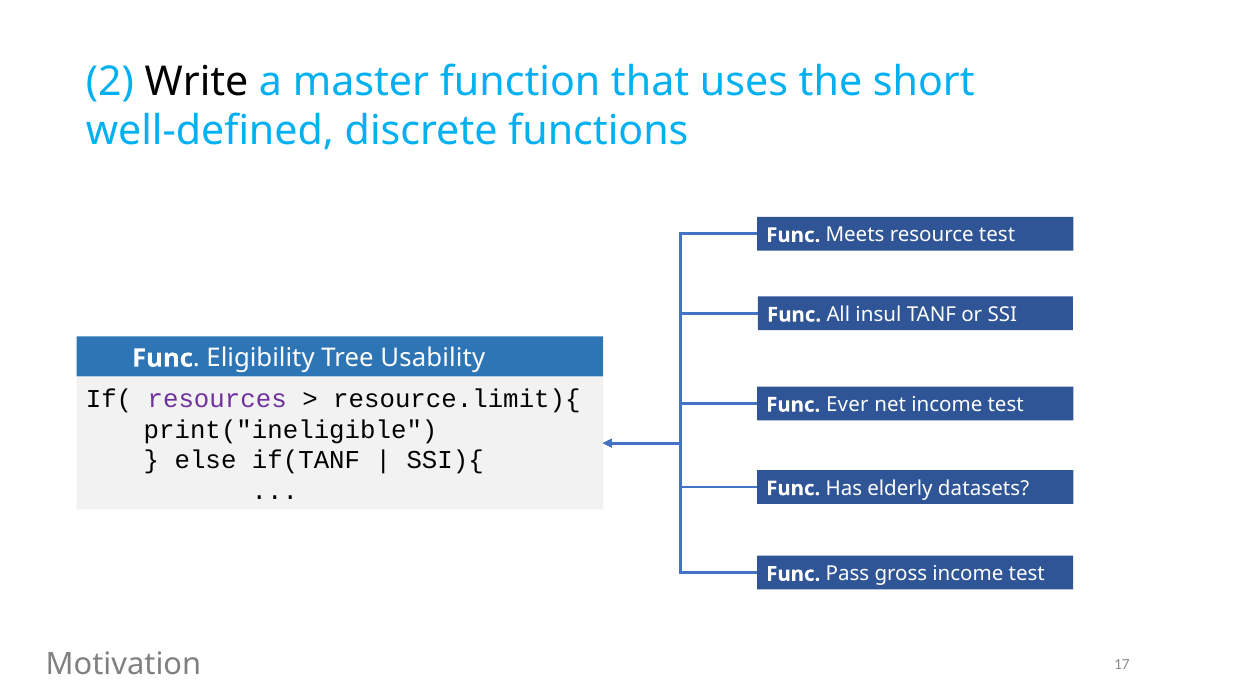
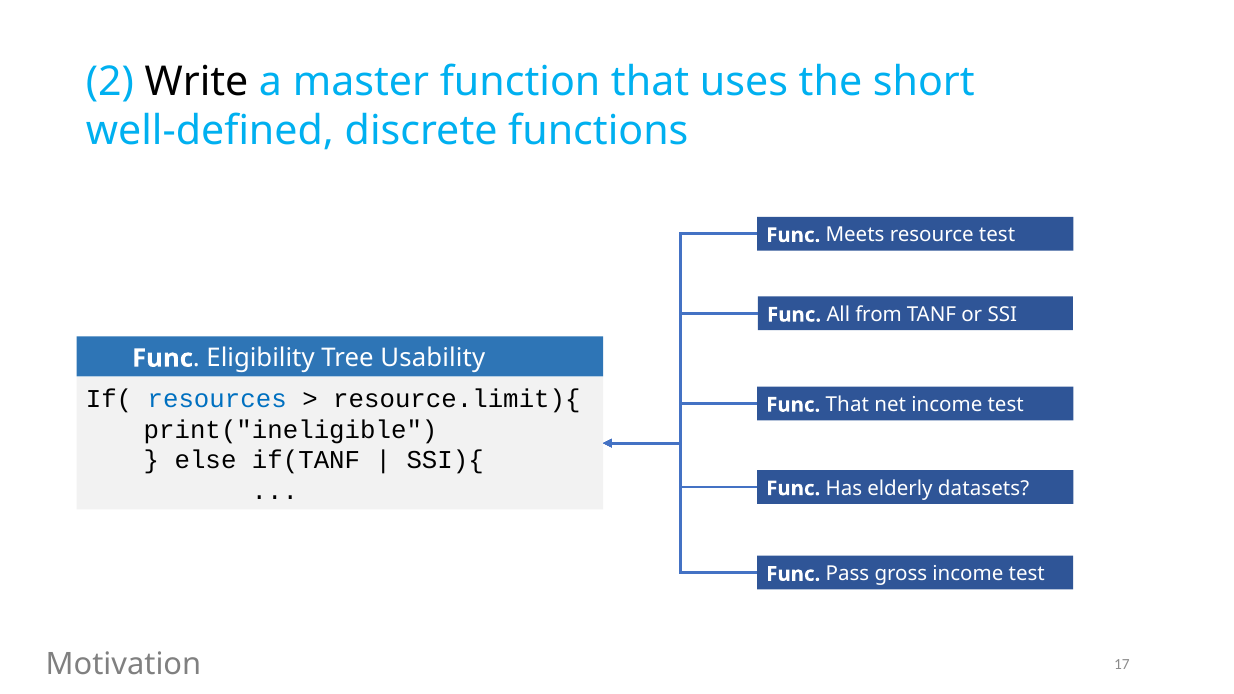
insul: insul -> from (879, 315)
resources colour: purple -> blue (217, 399)
Func Ever: Ever -> That (847, 405)
